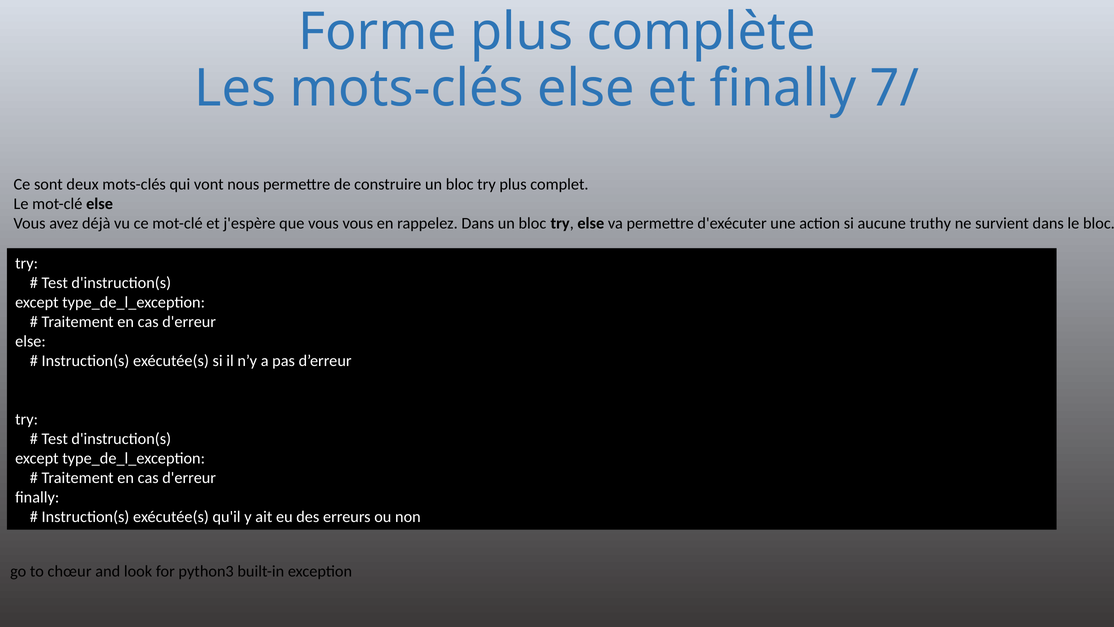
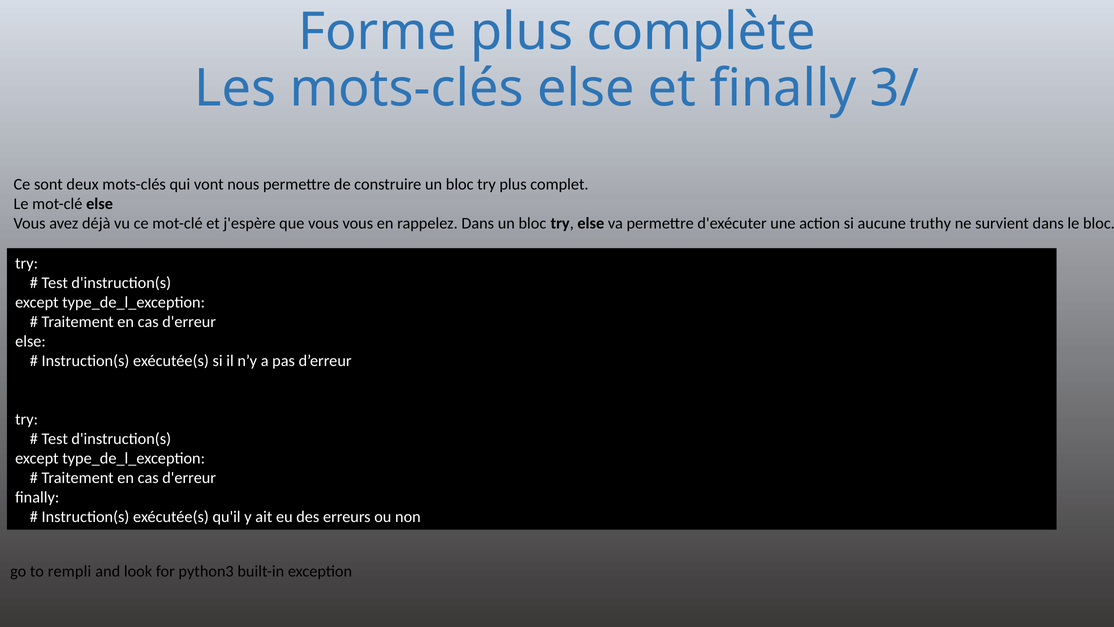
7/: 7/ -> 3/ (894, 88)
chœur: chœur -> rempli (70, 571)
